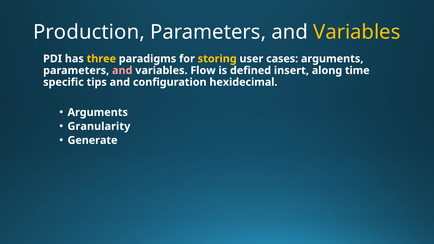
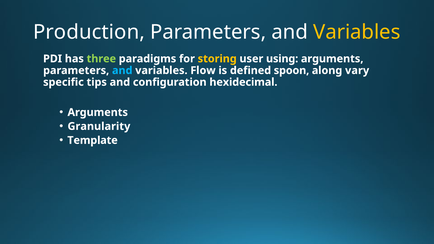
three colour: yellow -> light green (101, 59)
cases: cases -> using (282, 59)
and colour: pink -> light blue (122, 70)
insert: insert -> spoon (291, 70)
time: time -> vary (357, 70)
Generate: Generate -> Template (93, 140)
